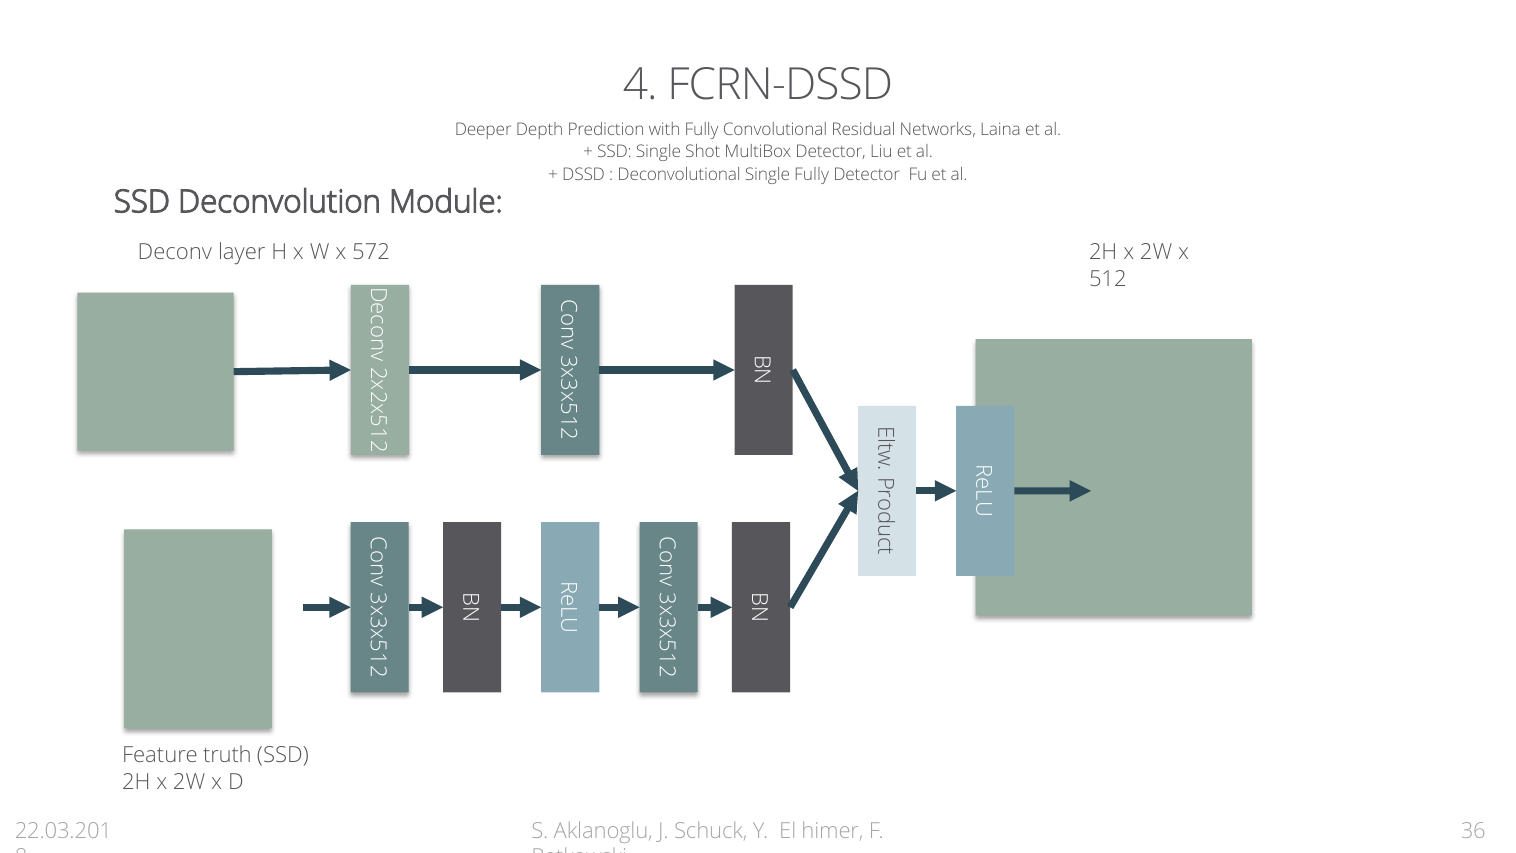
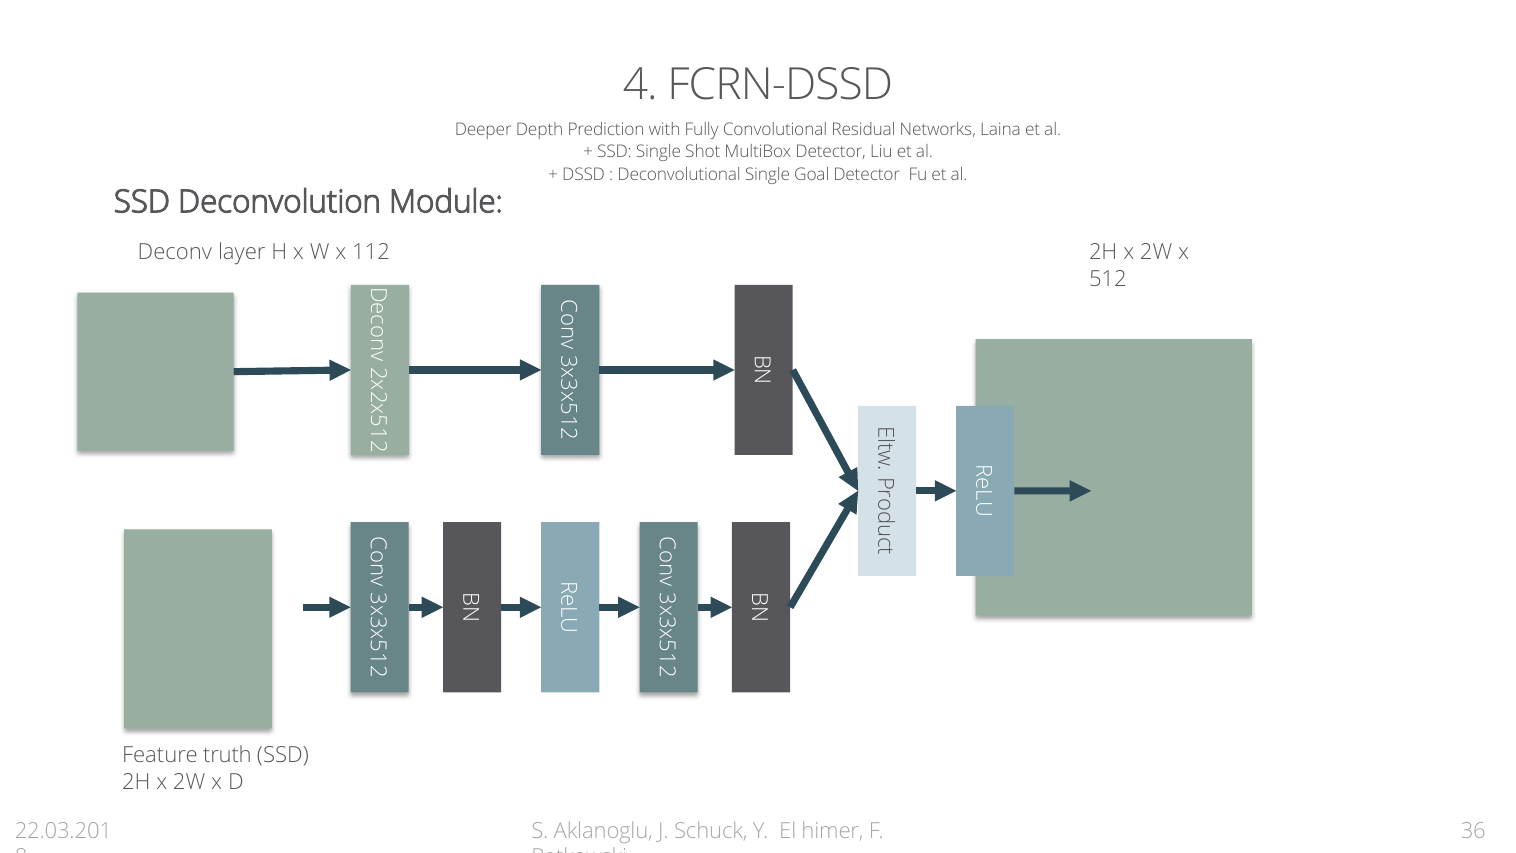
Single Fully: Fully -> Goal (812, 174)
572: 572 -> 112 (371, 252)
